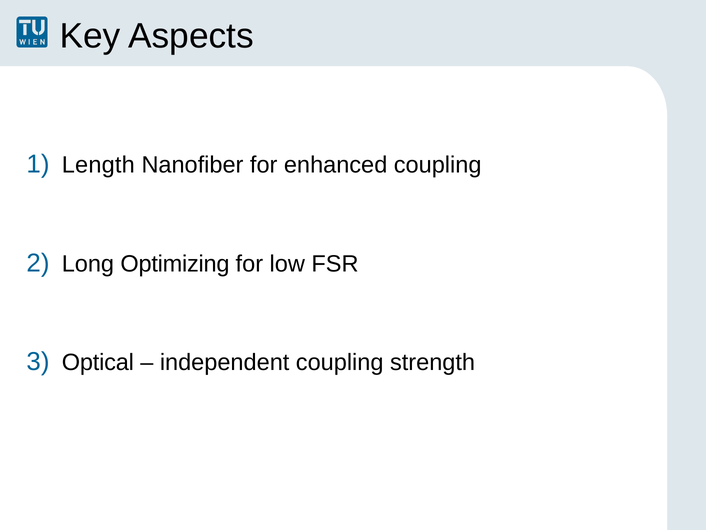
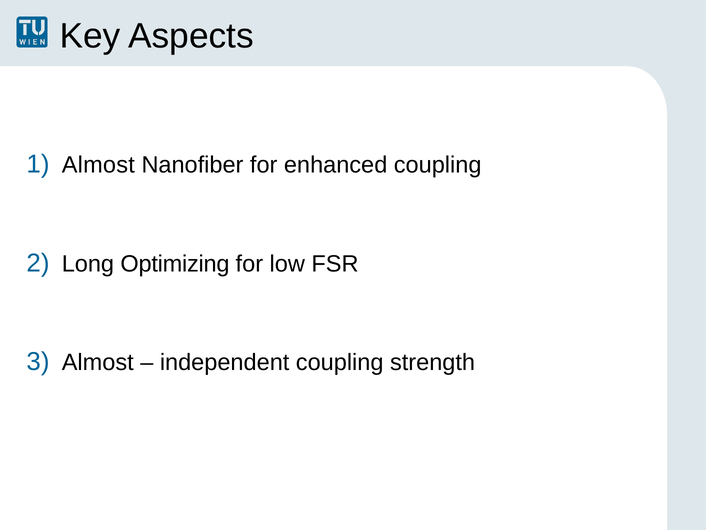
Length: Length -> Almost (98, 165)
Optical: Optical -> Almost (98, 362)
